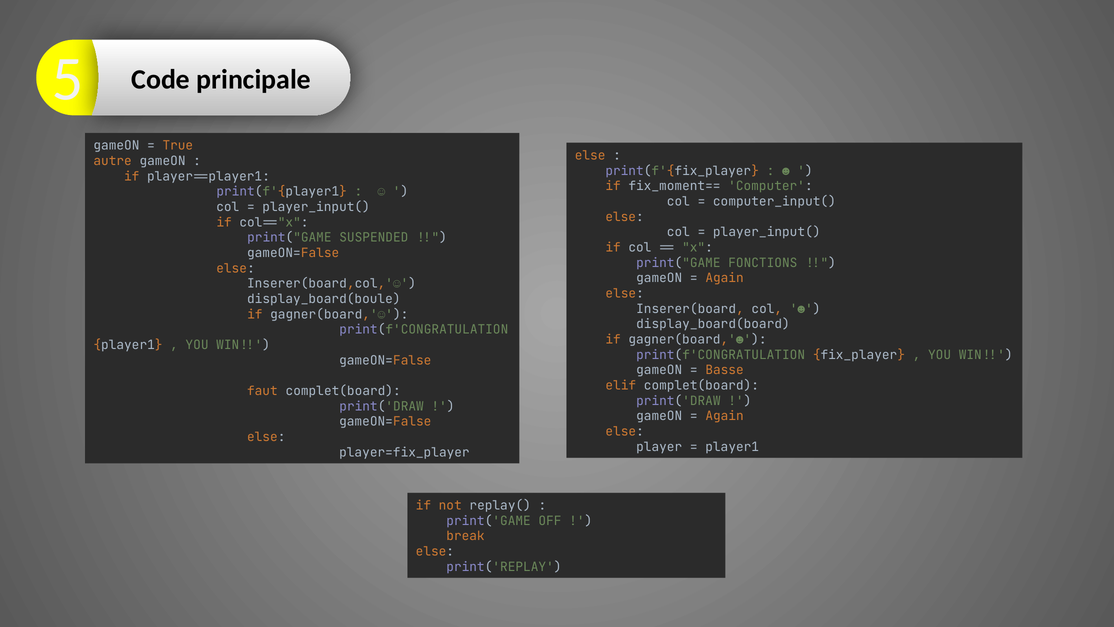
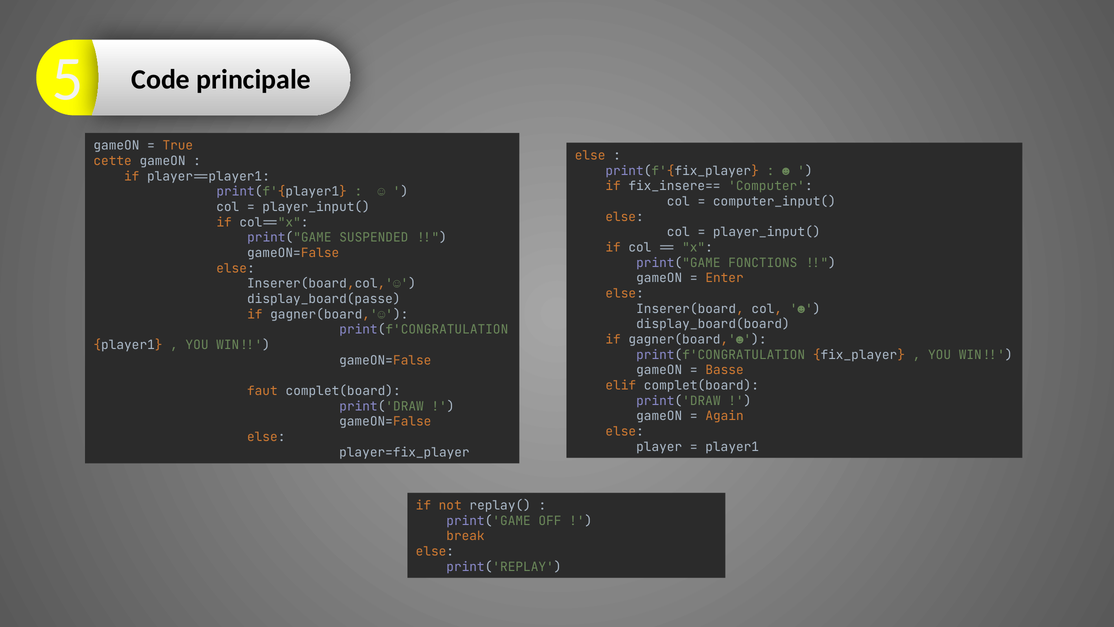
autre: autre -> cette (113, 161)
fix_moment==: fix_moment== -> fix_insere== (674, 186)
Again: Again -> Enter (725, 278)
display_board(boule: display_board(boule -> display_board(passe (324, 299)
